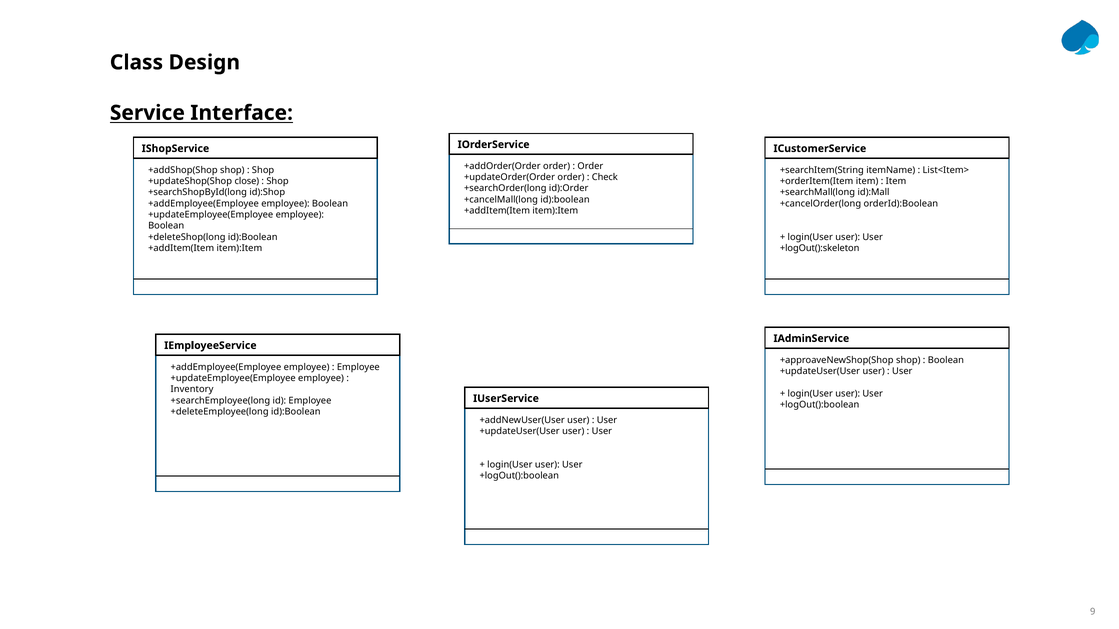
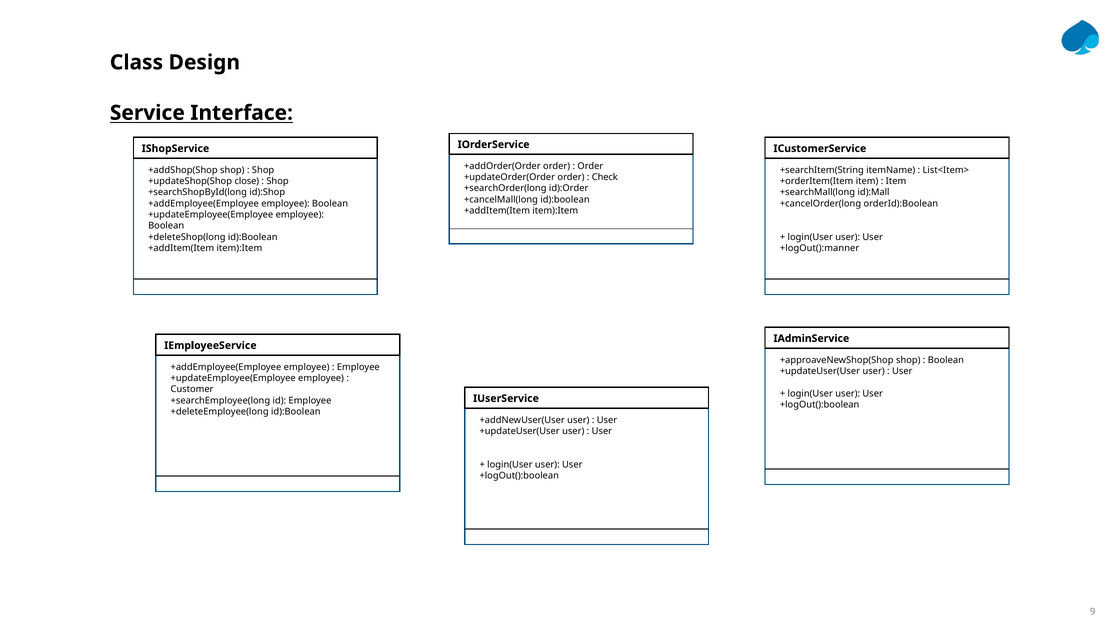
+logOut():skeleton: +logOut():skeleton -> +logOut():manner (820, 248)
Inventory: Inventory -> Customer (192, 390)
